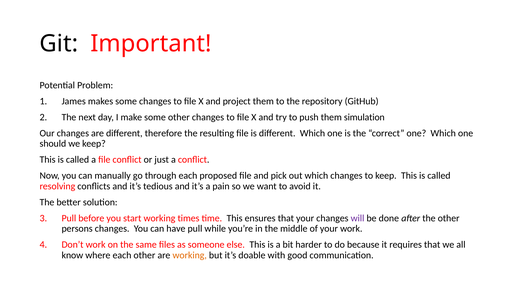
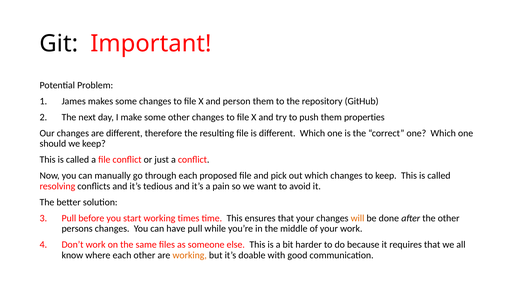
project: project -> person (237, 101)
simulation: simulation -> properties (364, 117)
will colour: purple -> orange (358, 218)
